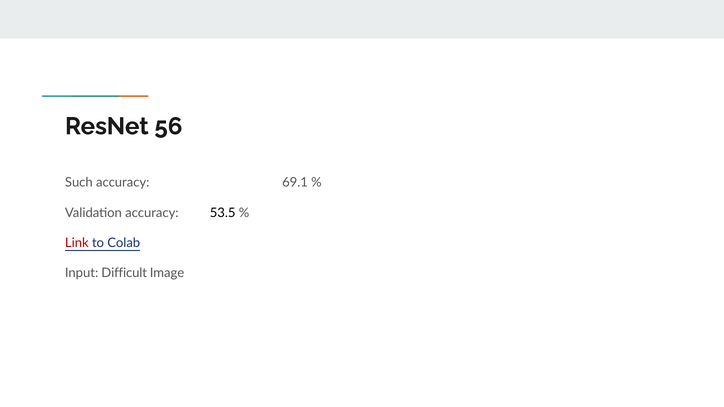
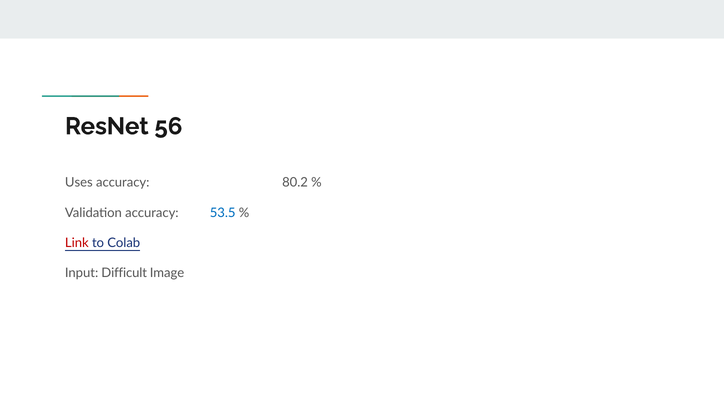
Such: Such -> Uses (79, 183)
69.1: 69.1 -> 80.2 (295, 183)
53.5 colour: black -> blue (223, 213)
